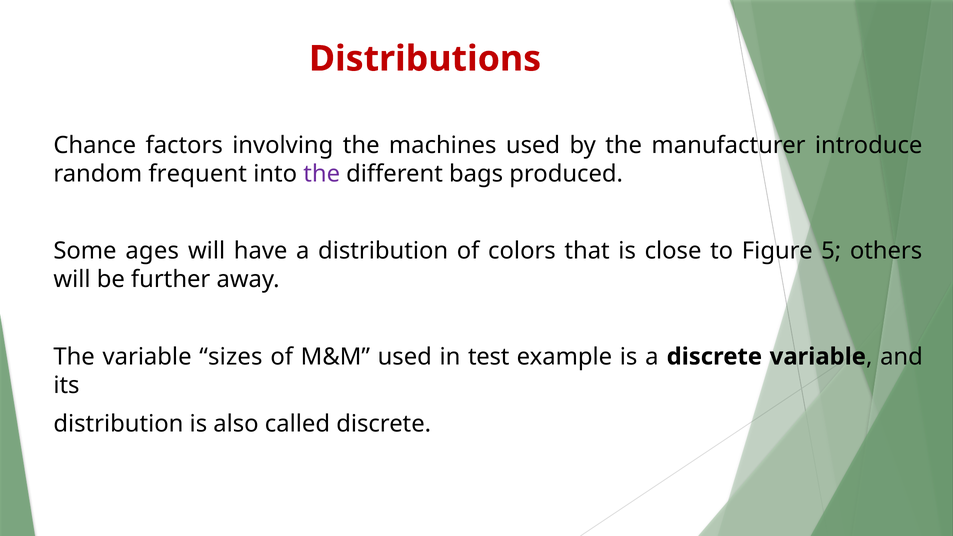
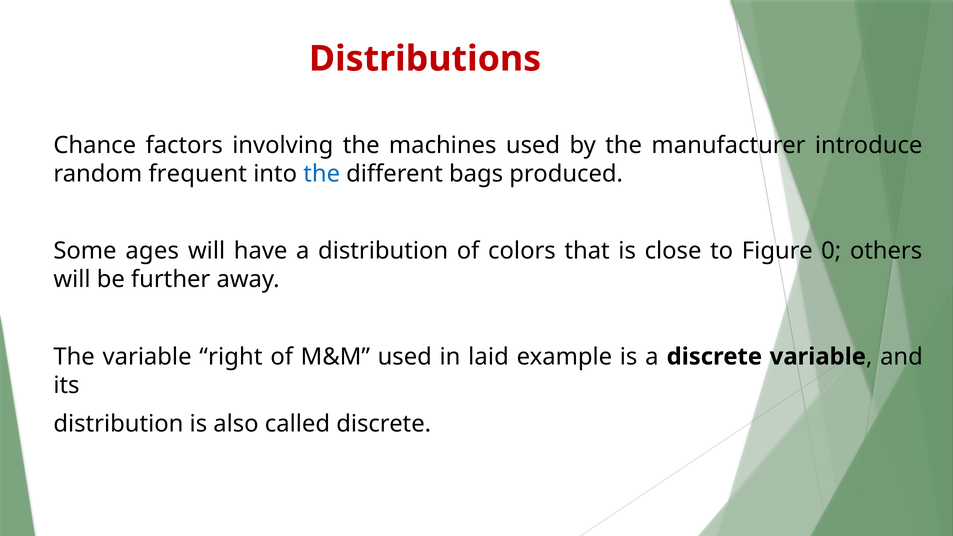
the colour: purple -> blue (322, 174)
5: 5 -> 0 (831, 251)
sizes: sizes -> right (231, 357)
test: test -> laid (488, 357)
